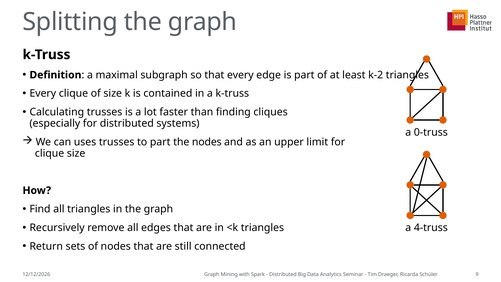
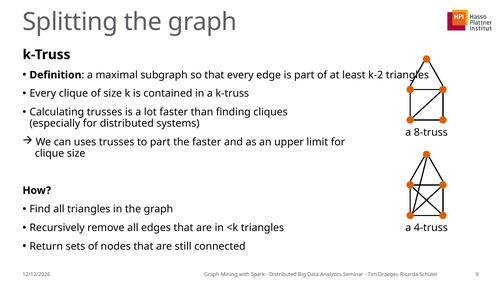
0-truss: 0-truss -> 8-truss (431, 132)
the nodes: nodes -> faster (207, 142)
